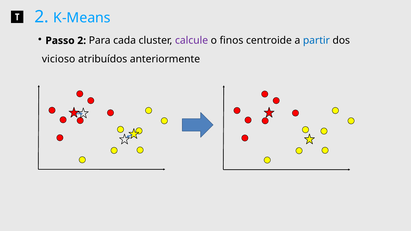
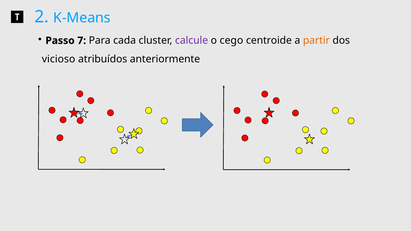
Passo 2: 2 -> 7 (82, 41)
finos: finos -> cego (231, 41)
partir colour: blue -> orange (316, 41)
